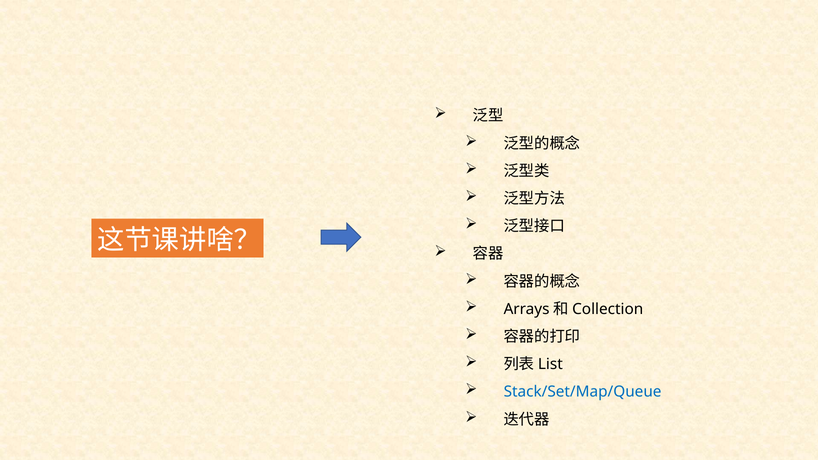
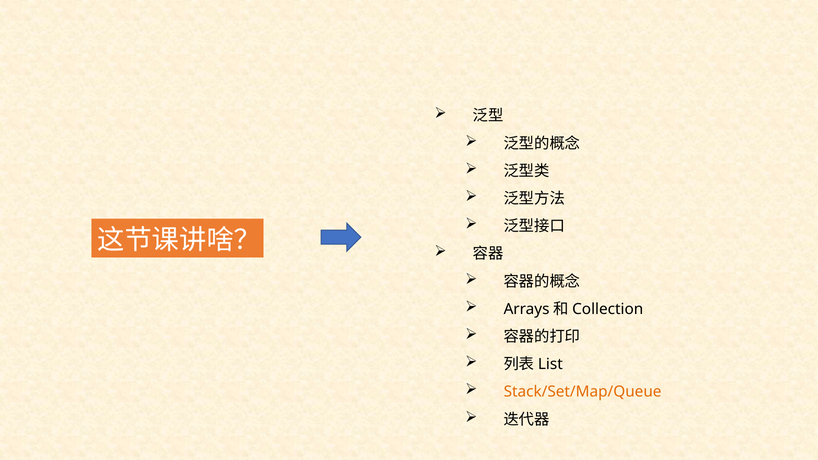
Stack/Set/Map/Queue colour: blue -> orange (583, 392)
